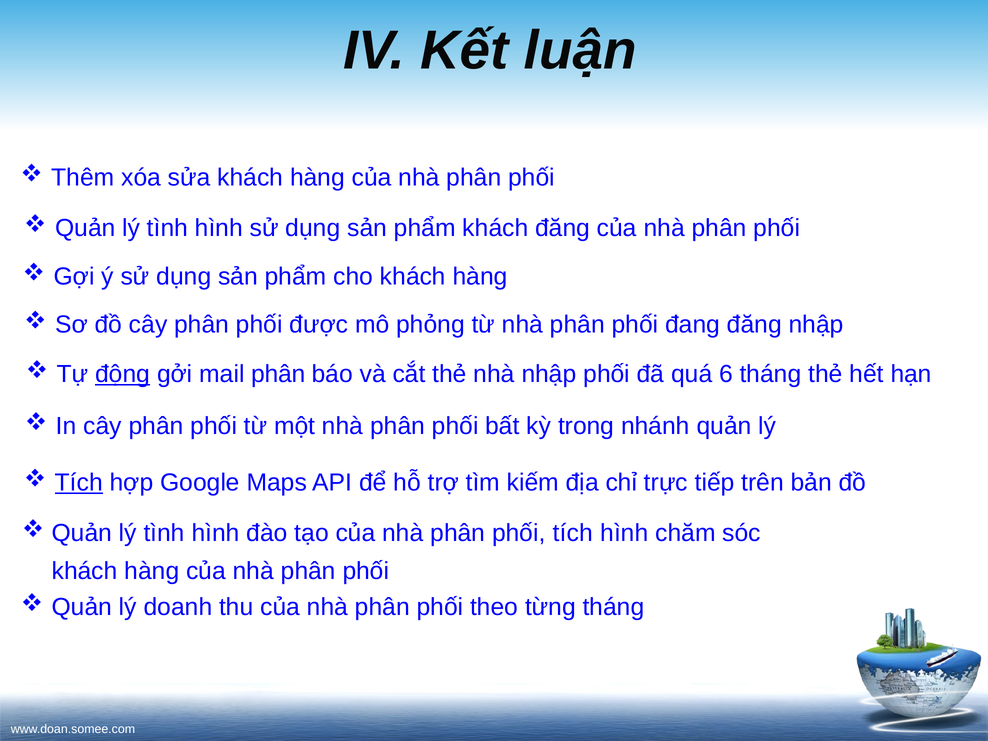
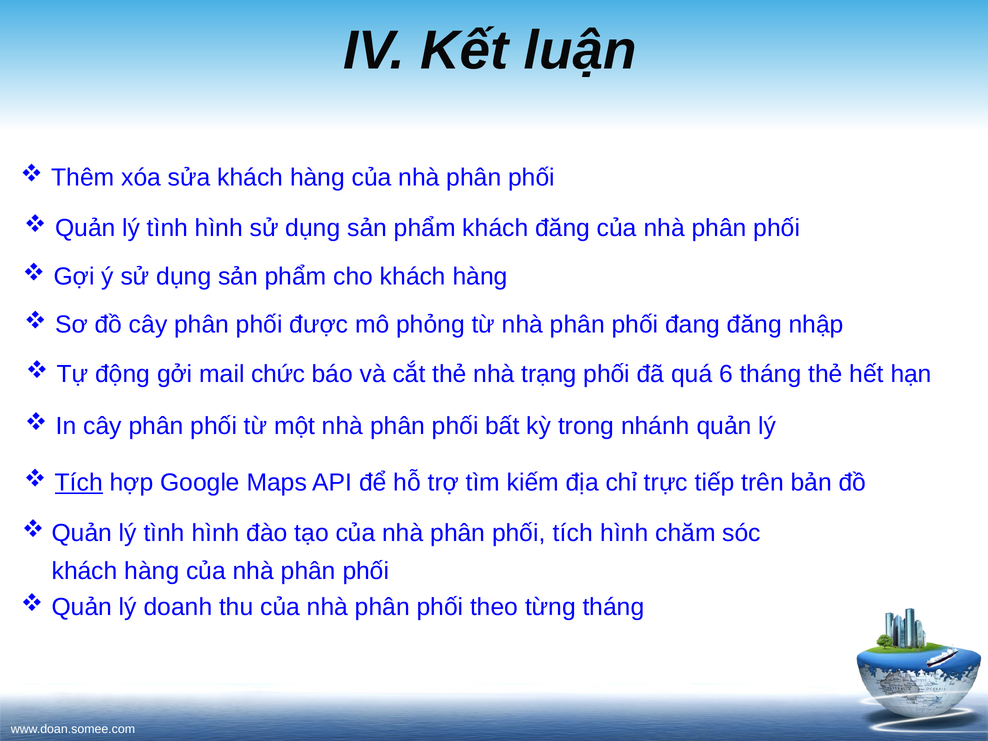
động underline: present -> none (123, 374)
mail phân: phân -> chức (278, 374)
nhà nhập: nhập -> trạng (549, 374)
